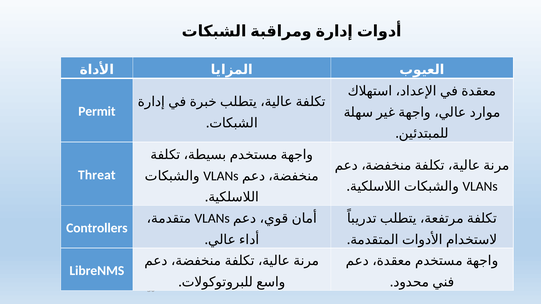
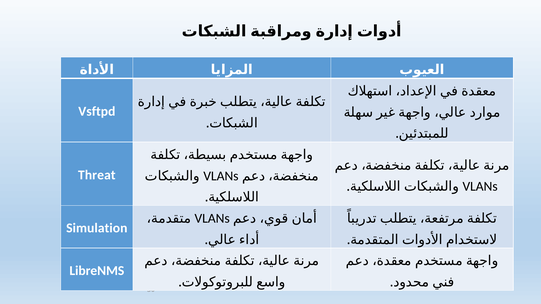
Permit: Permit -> Vsftpd (97, 112)
Controllers: Controllers -> Simulation (97, 228)
